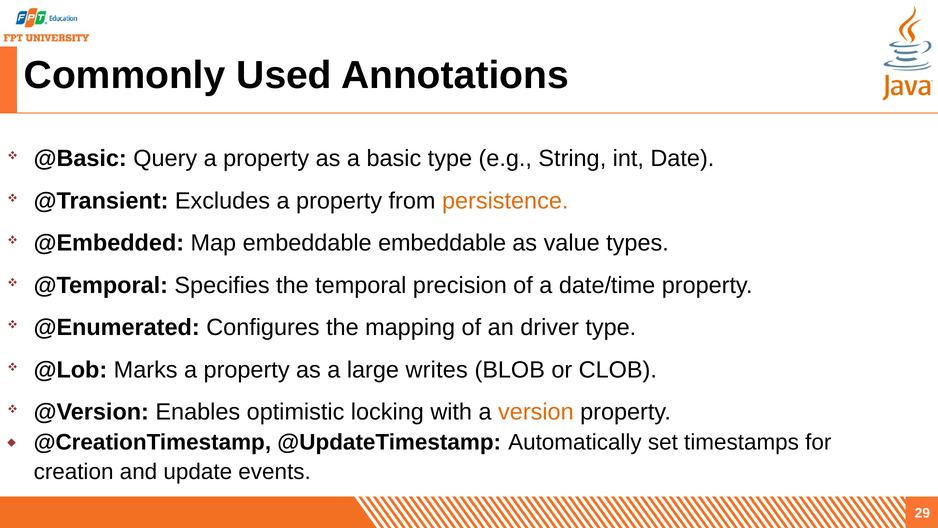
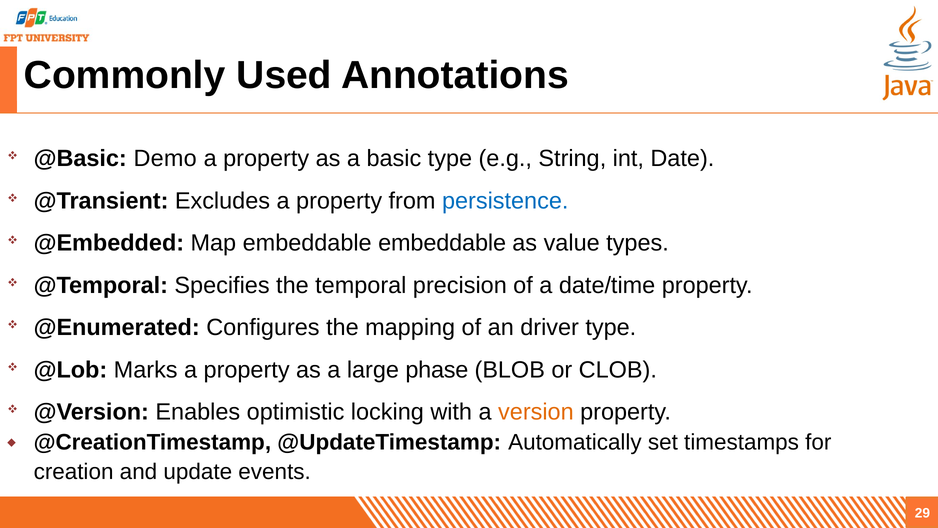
Query: Query -> Demo (165, 159)
persistence colour: orange -> blue (505, 201)
writes: writes -> phase (437, 370)
